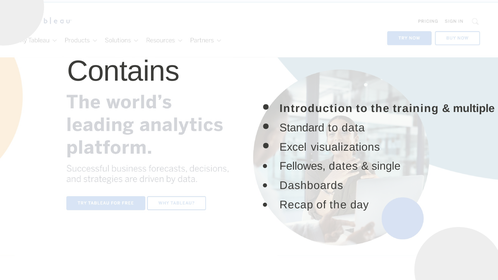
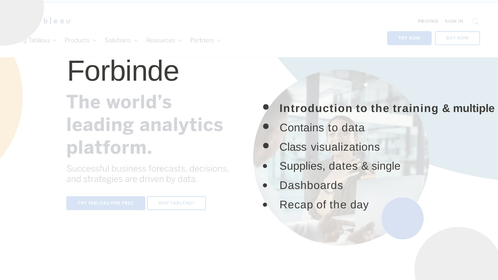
Contains: Contains -> Forbinde (123, 71)
Standard: Standard -> Contains (302, 128)
Excel: Excel -> Class (293, 147)
Fellowes: Fellowes -> Supplies (302, 166)
